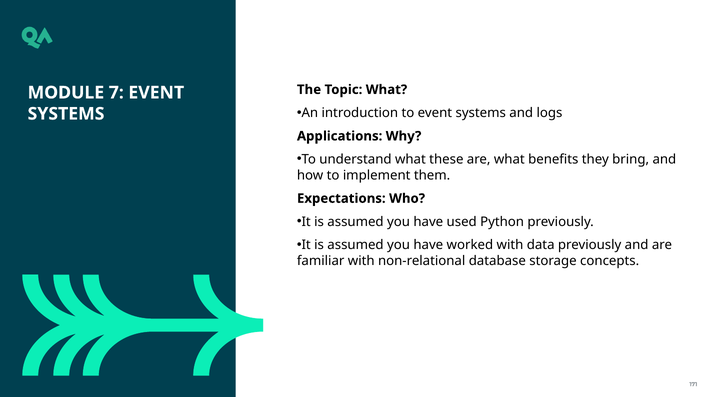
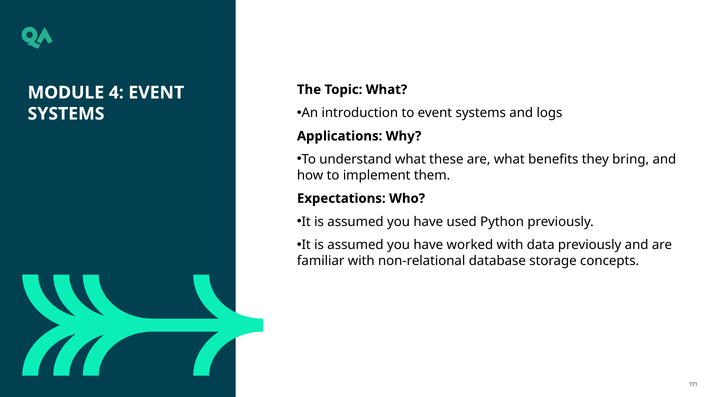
7: 7 -> 4 (116, 93)
